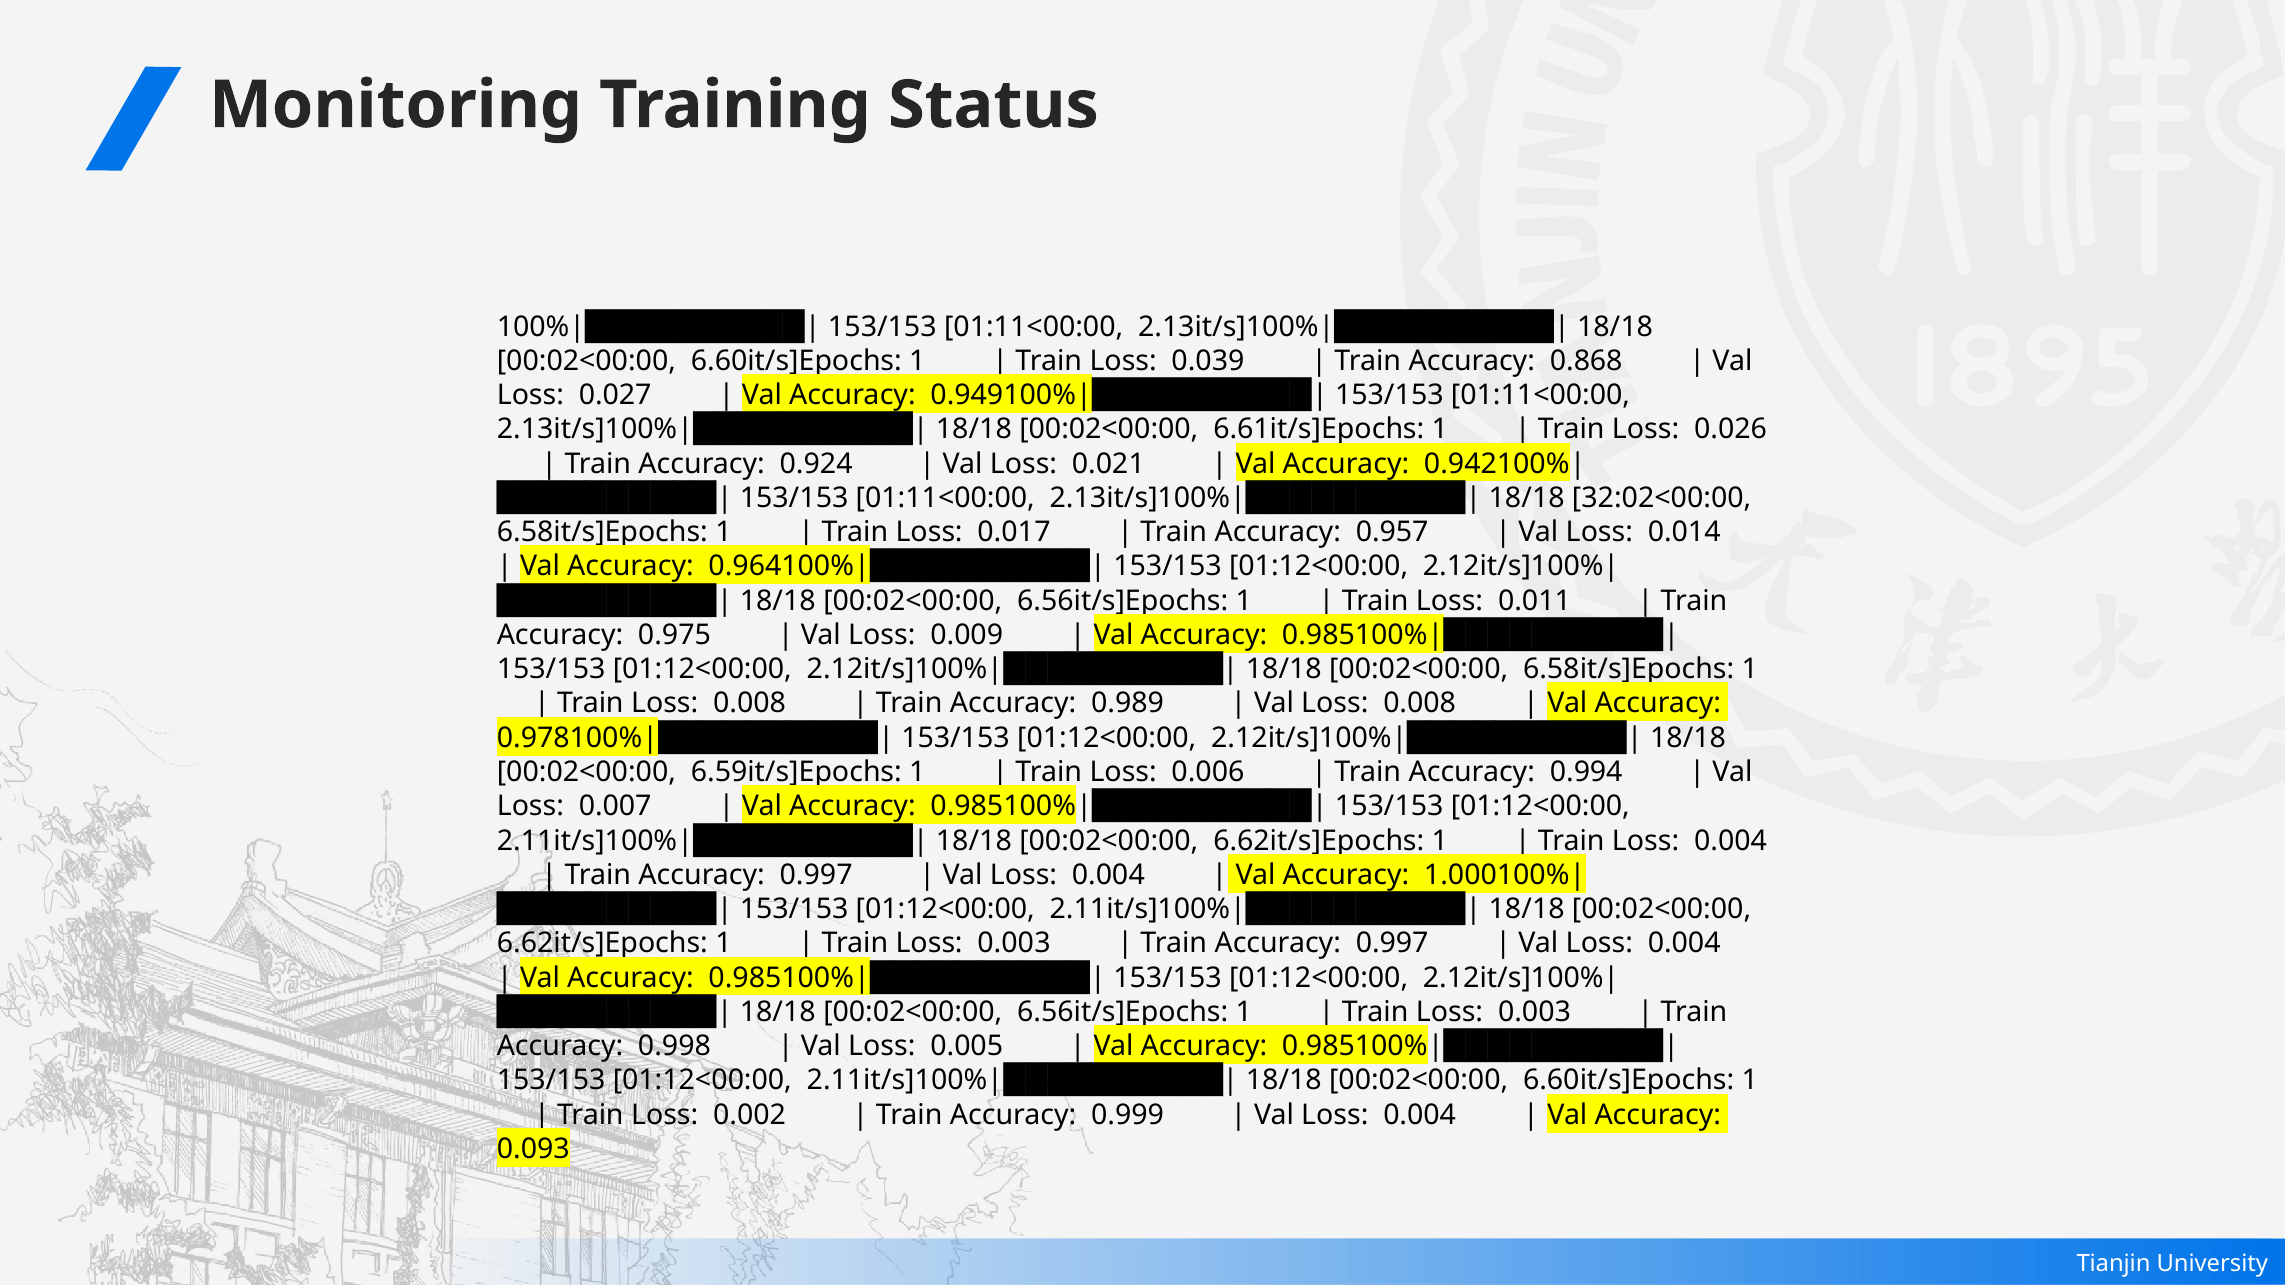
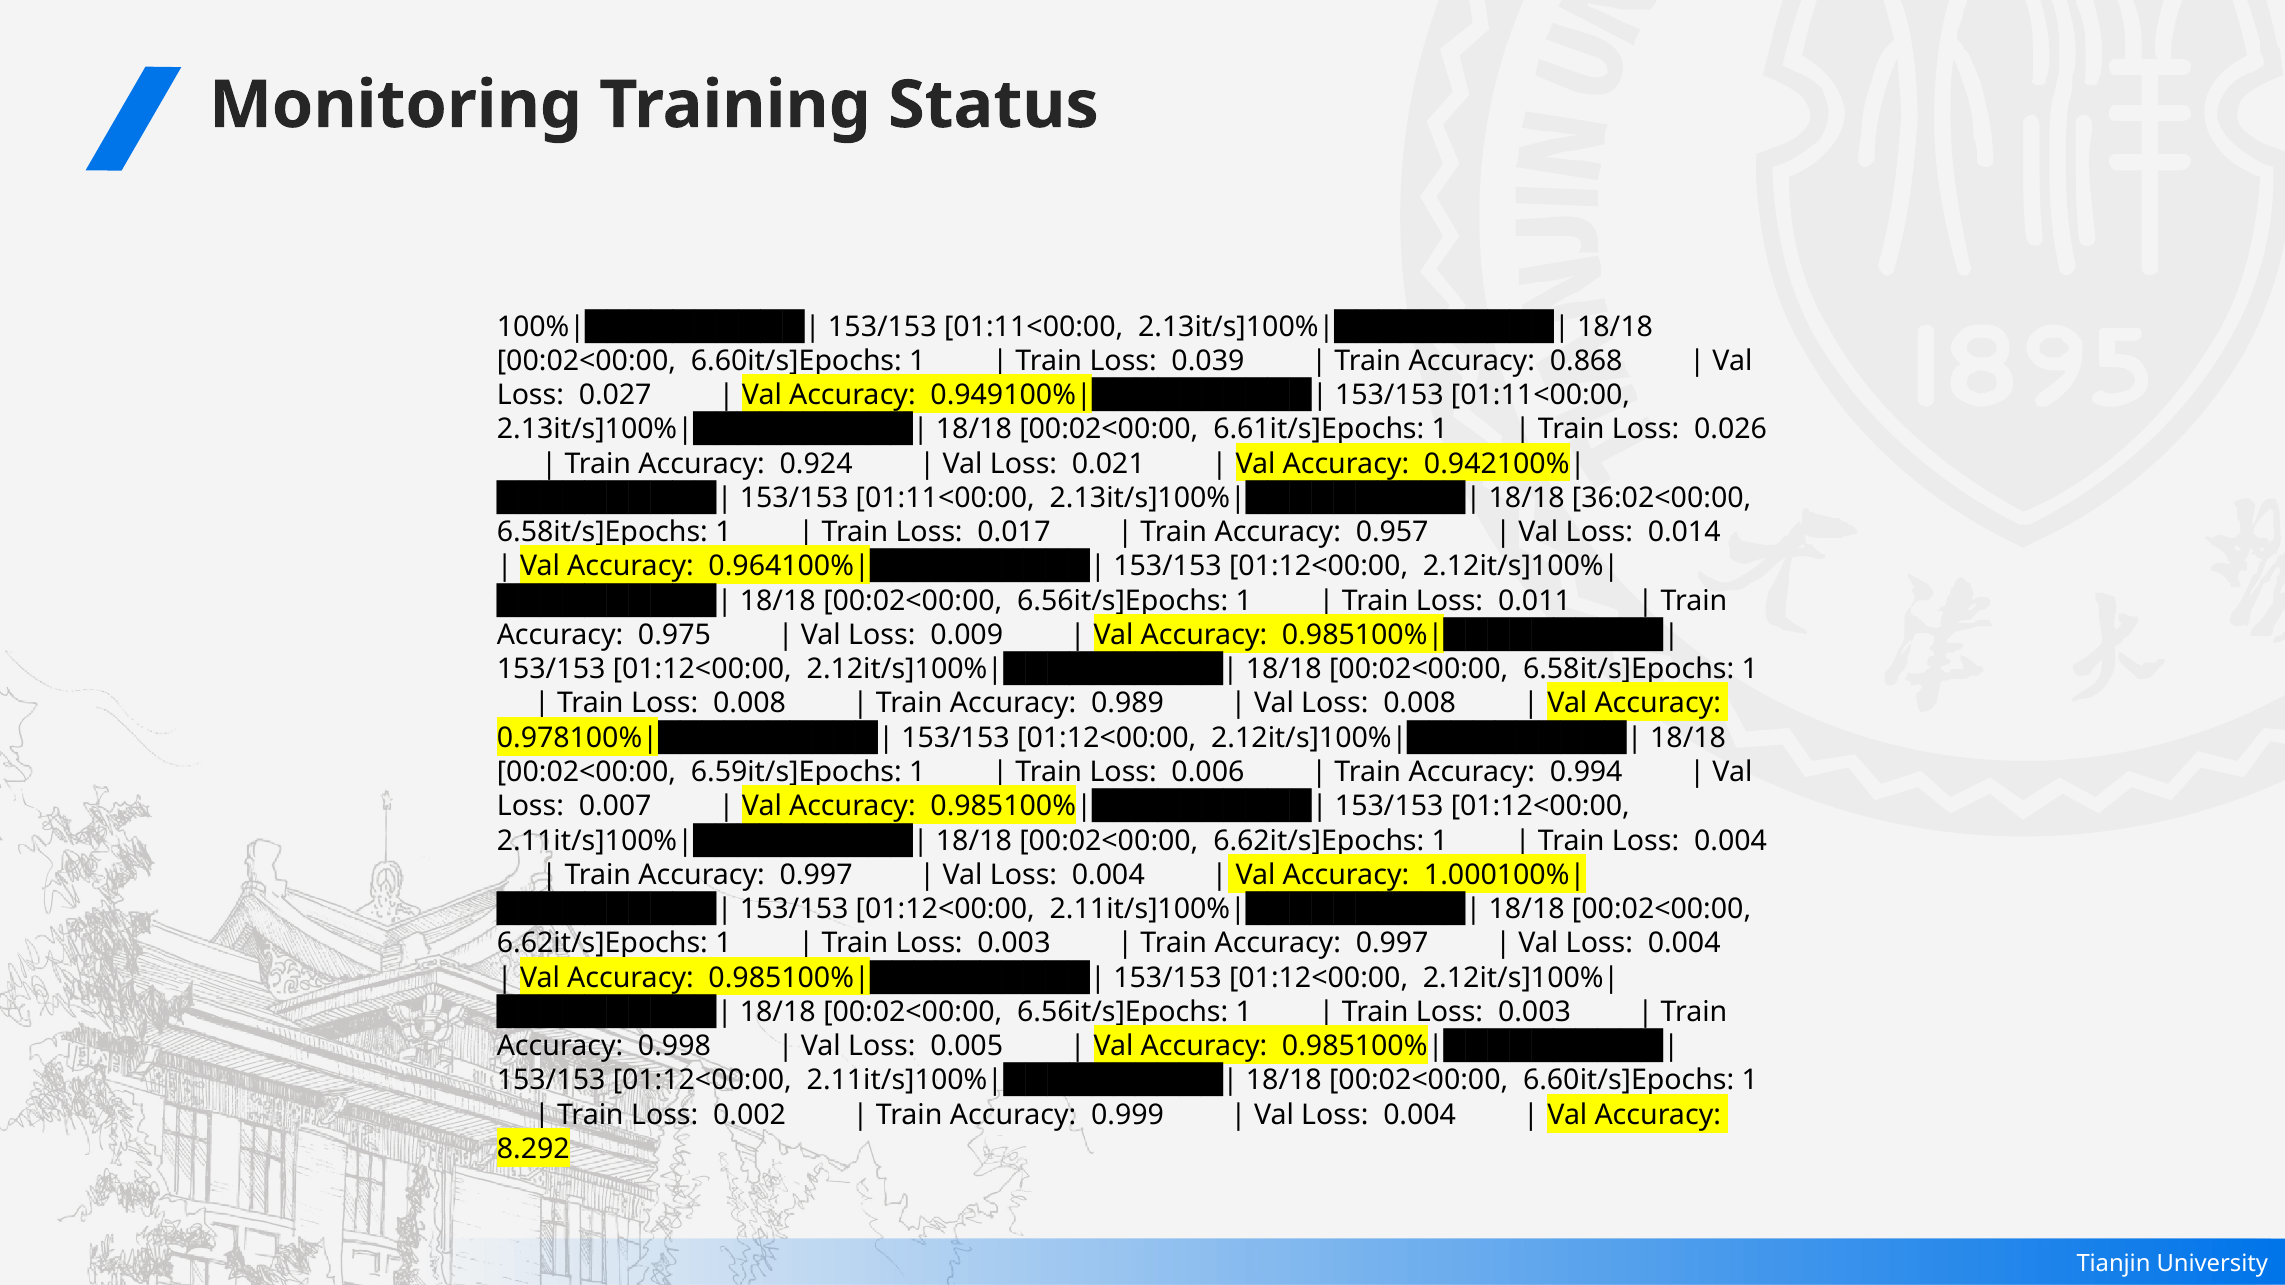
32:02<00:00: 32:02<00:00 -> 36:02<00:00 (1662, 498)
0.093: 0.093 -> 8.292 (533, 1149)
